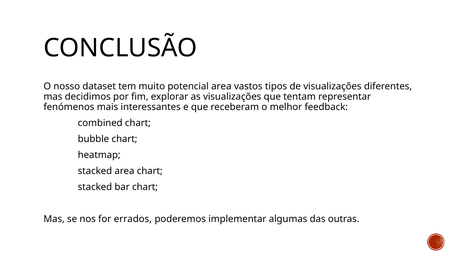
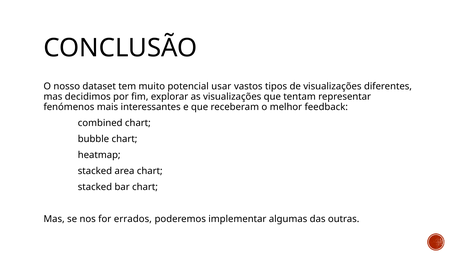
potencial area: area -> usar (221, 86)
